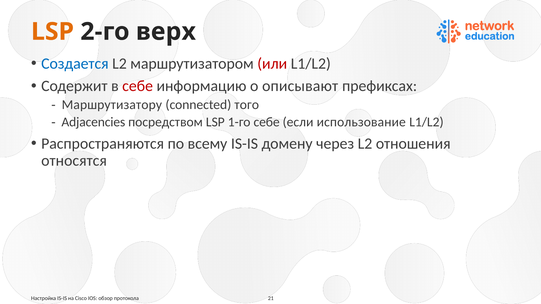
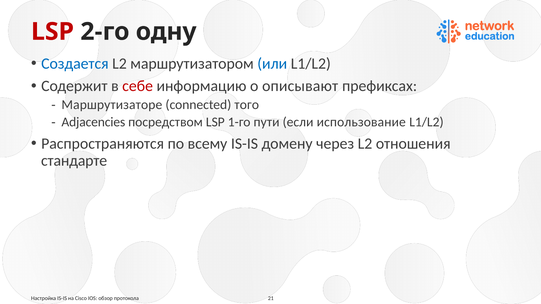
LSP colour: orange -> red (52, 32)
верх: верх -> одну (166, 32)
или colour: red -> blue (272, 64)
Маршрутизатору: Маршрутизатору -> Маршрутизаторе (112, 105)
1-го себе: себе -> пути (267, 122)
относятся: относятся -> стандарте (74, 161)
